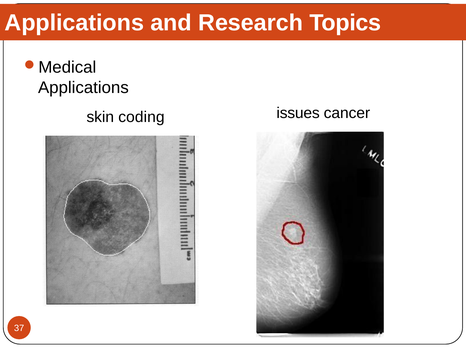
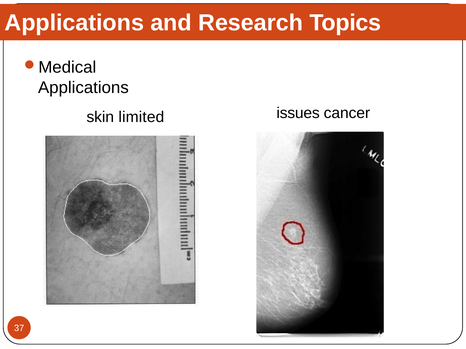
coding: coding -> limited (141, 117)
